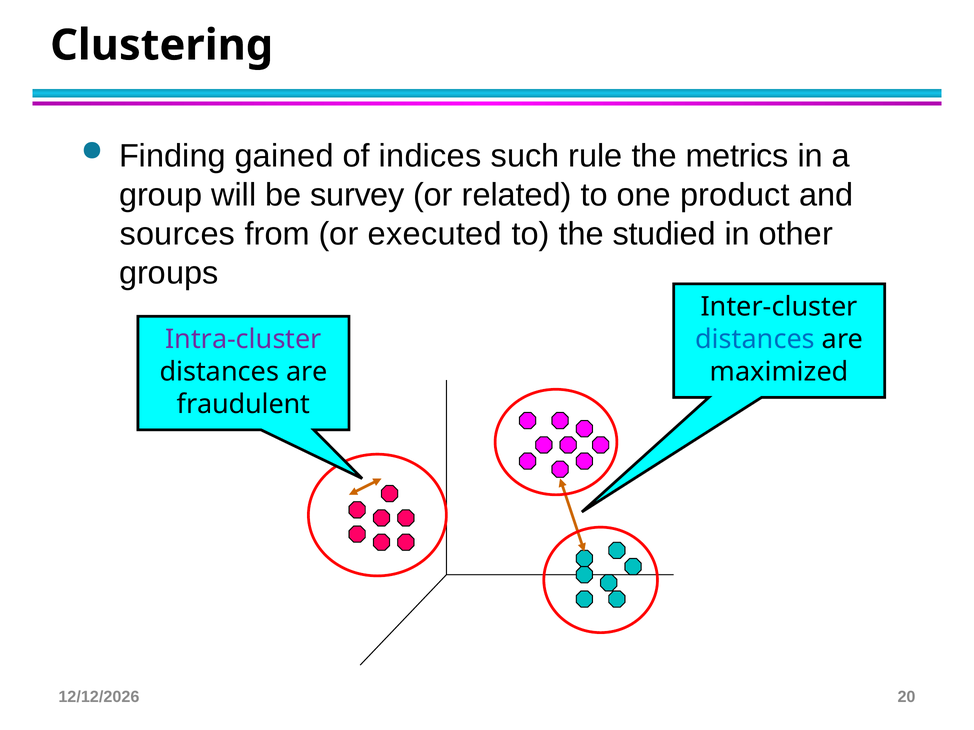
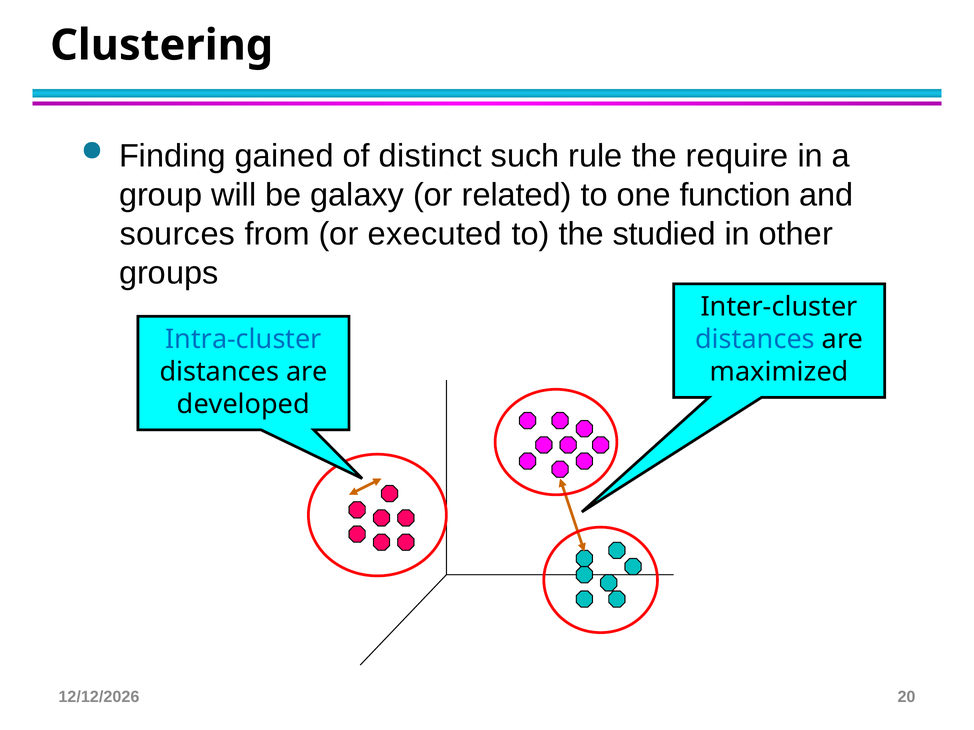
indices: indices -> distinct (430, 156)
metrics: metrics -> require (737, 156)
survey: survey -> galaxy (357, 195)
product: product -> function (735, 195)
Intra-cluster colour: purple -> blue (243, 339)
fraudulent: fraudulent -> developed (243, 404)
